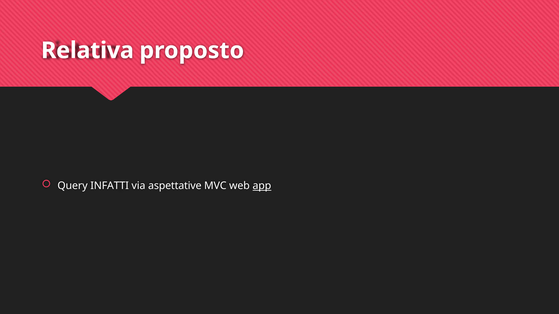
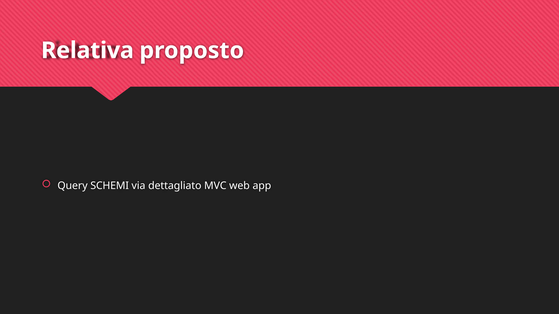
INFATTI: INFATTI -> SCHEMI (110, 186)
aspettative: aspettative -> dettagliato (175, 186)
app underline: present -> none (262, 186)
